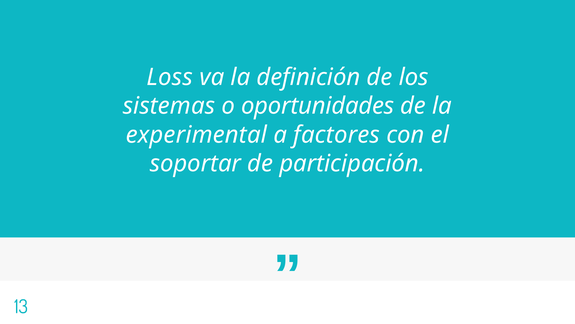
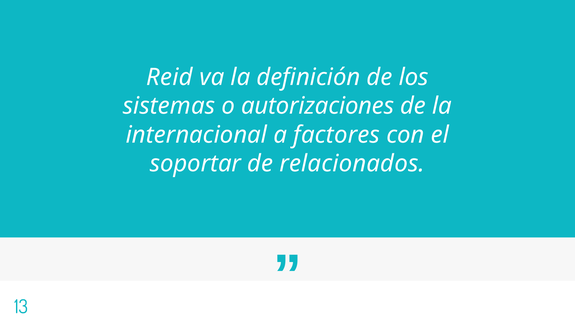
Loss: Loss -> Reid (170, 77)
oportunidades: oportunidades -> autorizaciones (318, 106)
experimental: experimental -> internacional (196, 135)
participación: participación -> relacionados (352, 163)
